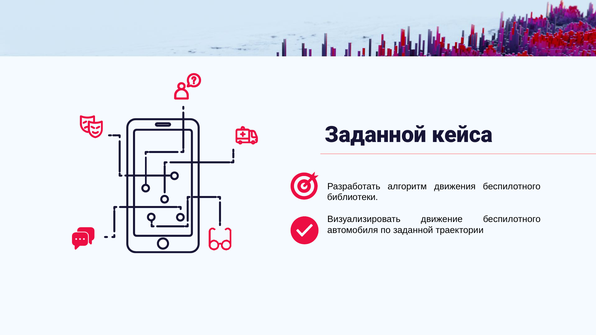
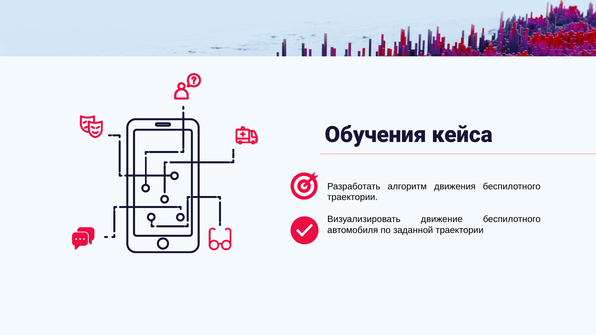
Заданной: Заданной -> Обучения (376, 135)
библиотеки: библиотеки -> траектории (353, 197)
